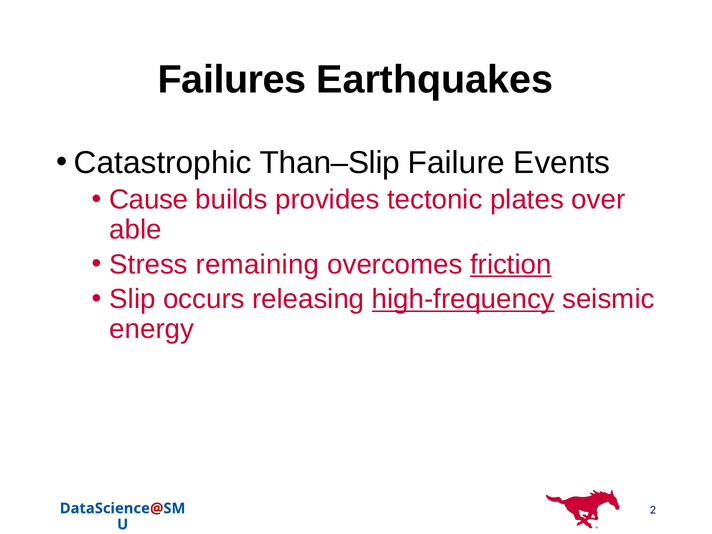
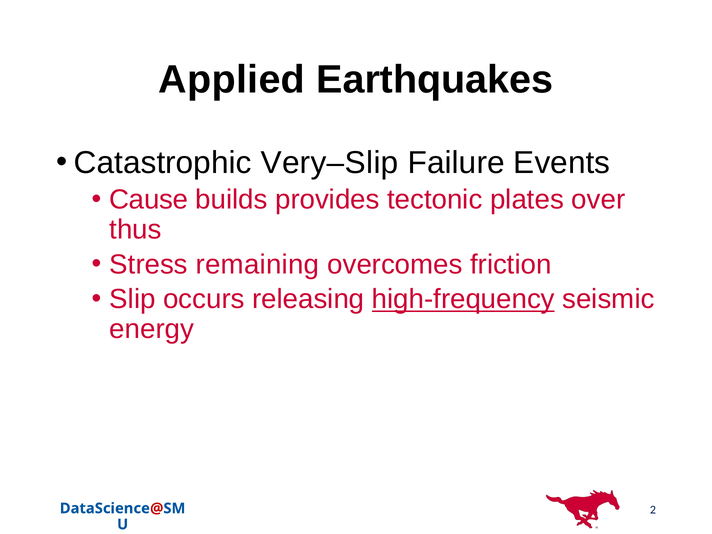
Failures: Failures -> Applied (232, 80)
Than–Slip: Than–Slip -> Very–Slip (330, 163)
able: able -> thus (136, 230)
friction underline: present -> none (511, 264)
